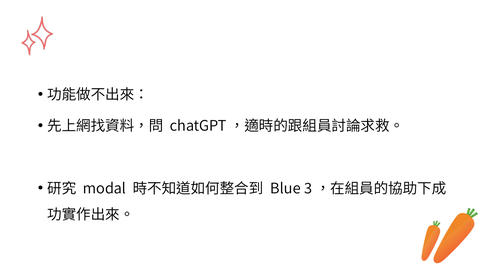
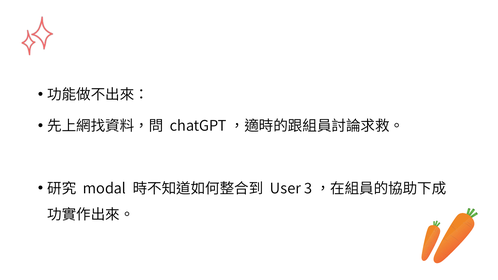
Blue: Blue -> User (285, 189)
